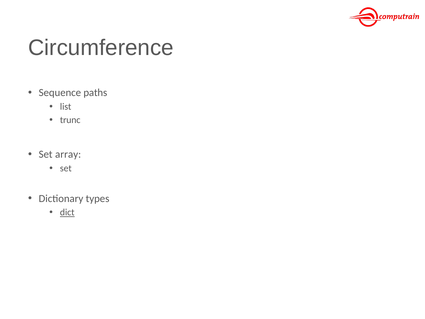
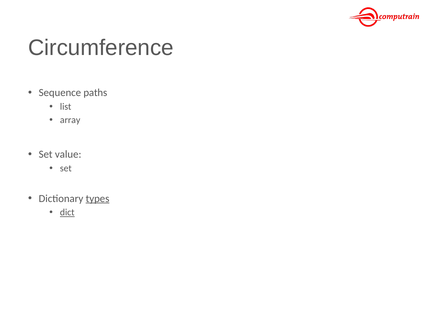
trunc: trunc -> array (70, 120)
array: array -> value (68, 154)
types underline: none -> present (98, 198)
